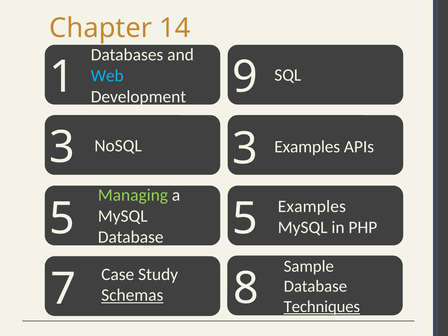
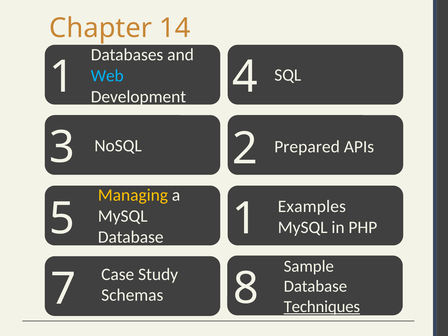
9: 9 -> 4 (245, 77)
3 3: 3 -> 2 (245, 149)
NoSQL Examples: Examples -> Prepared (307, 147)
Managing colour: light green -> yellow (133, 195)
5 5: 5 -> 1 (245, 219)
Schemas underline: present -> none (132, 295)
